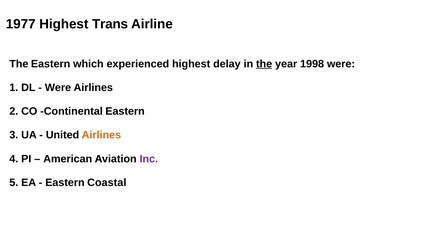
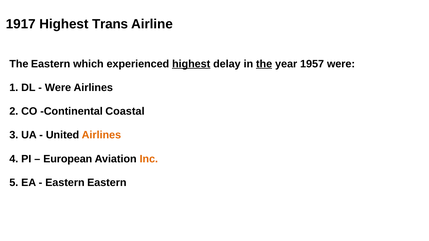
1977: 1977 -> 1917 (21, 24)
highest underline: none -> present (191, 64)
1998: 1998 -> 1957 (312, 64)
Continental Eastern: Eastern -> Coastal (125, 111)
American: American -> European (68, 159)
Inc colour: purple -> orange (149, 159)
Eastern Coastal: Coastal -> Eastern (107, 183)
